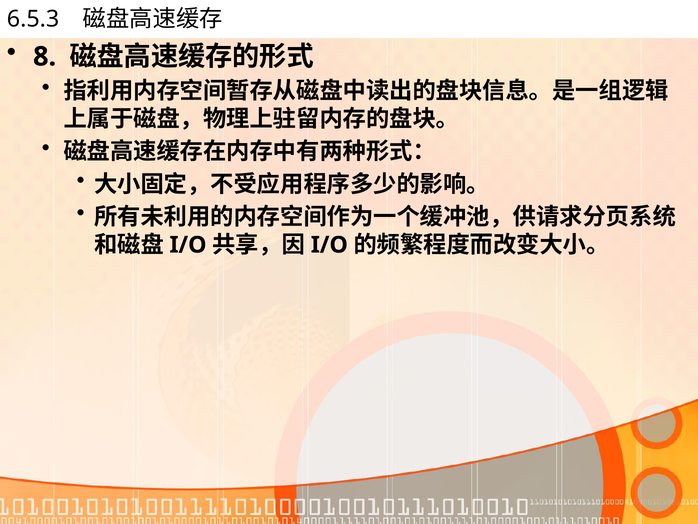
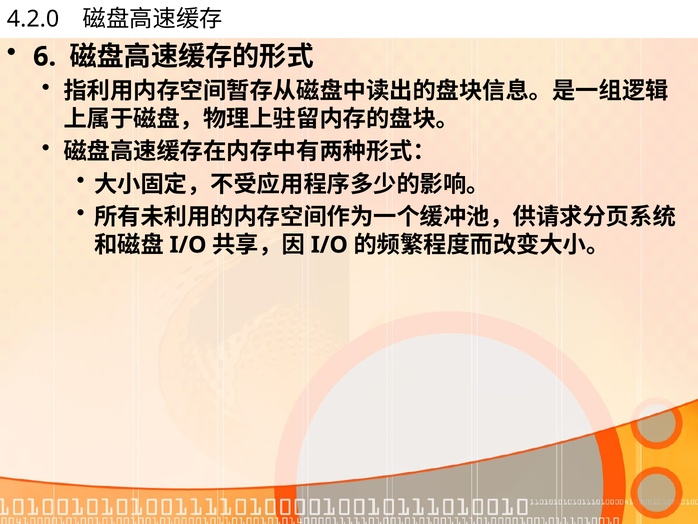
6.5.3: 6.5.3 -> 4.2.0 (33, 19)
8: 8 -> 6 (45, 57)
